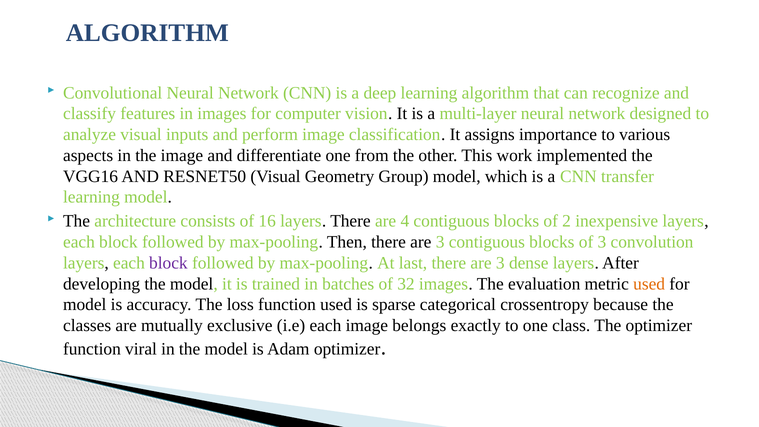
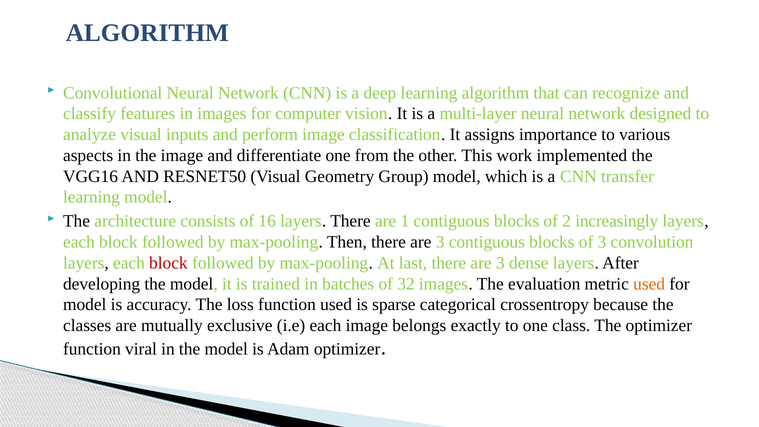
4: 4 -> 1 (405, 221)
inexpensive: inexpensive -> increasingly (617, 221)
block colour: purple -> red (168, 263)
